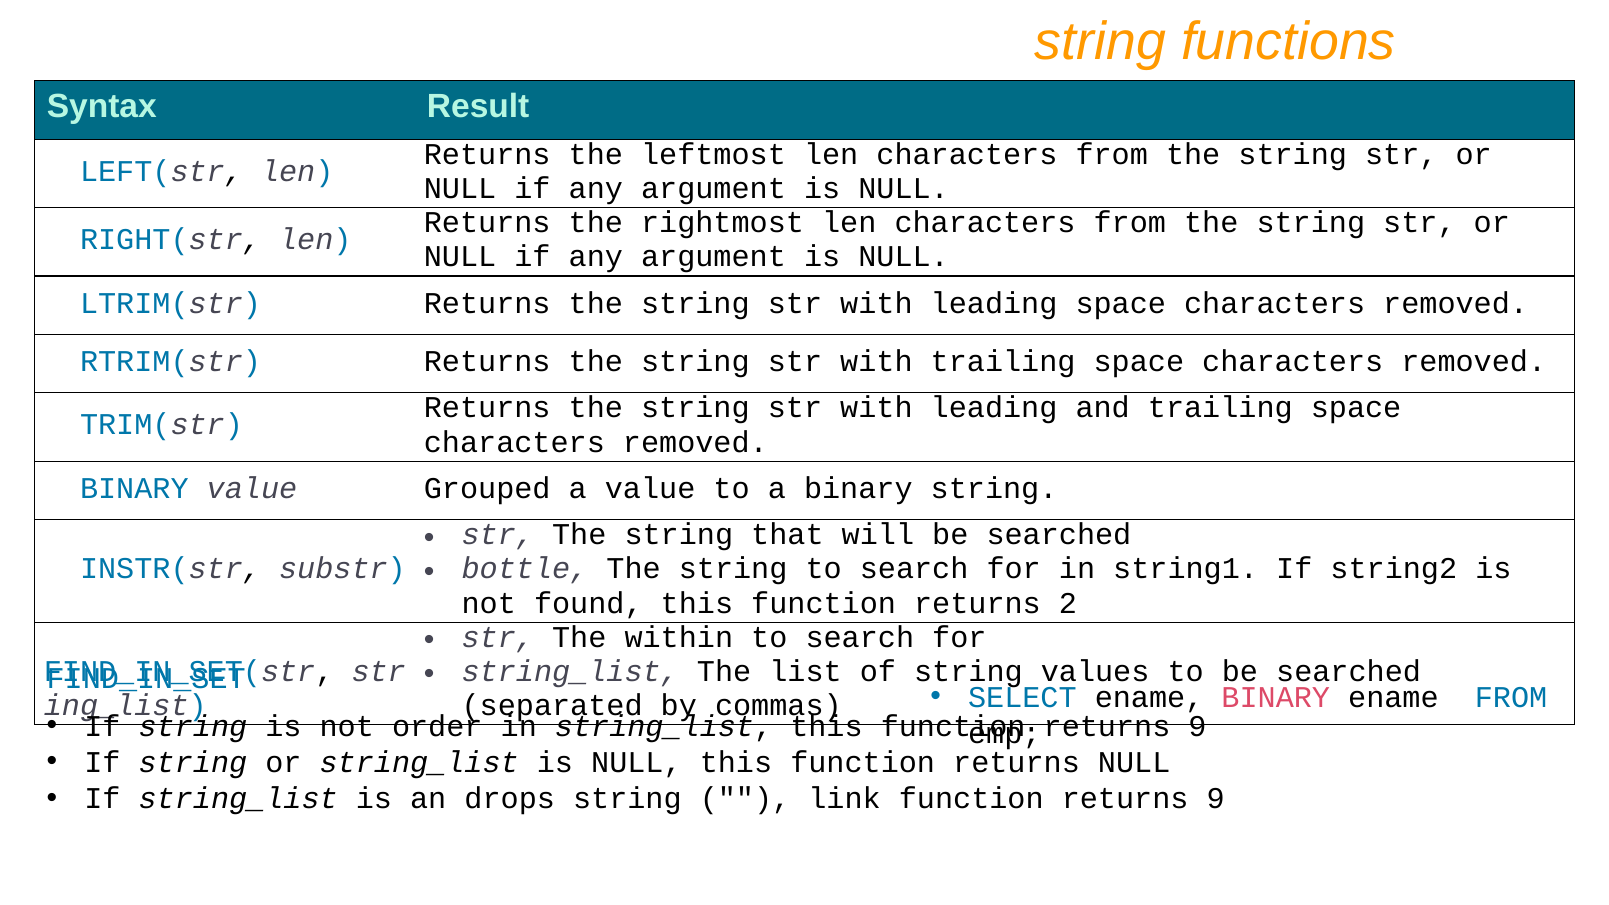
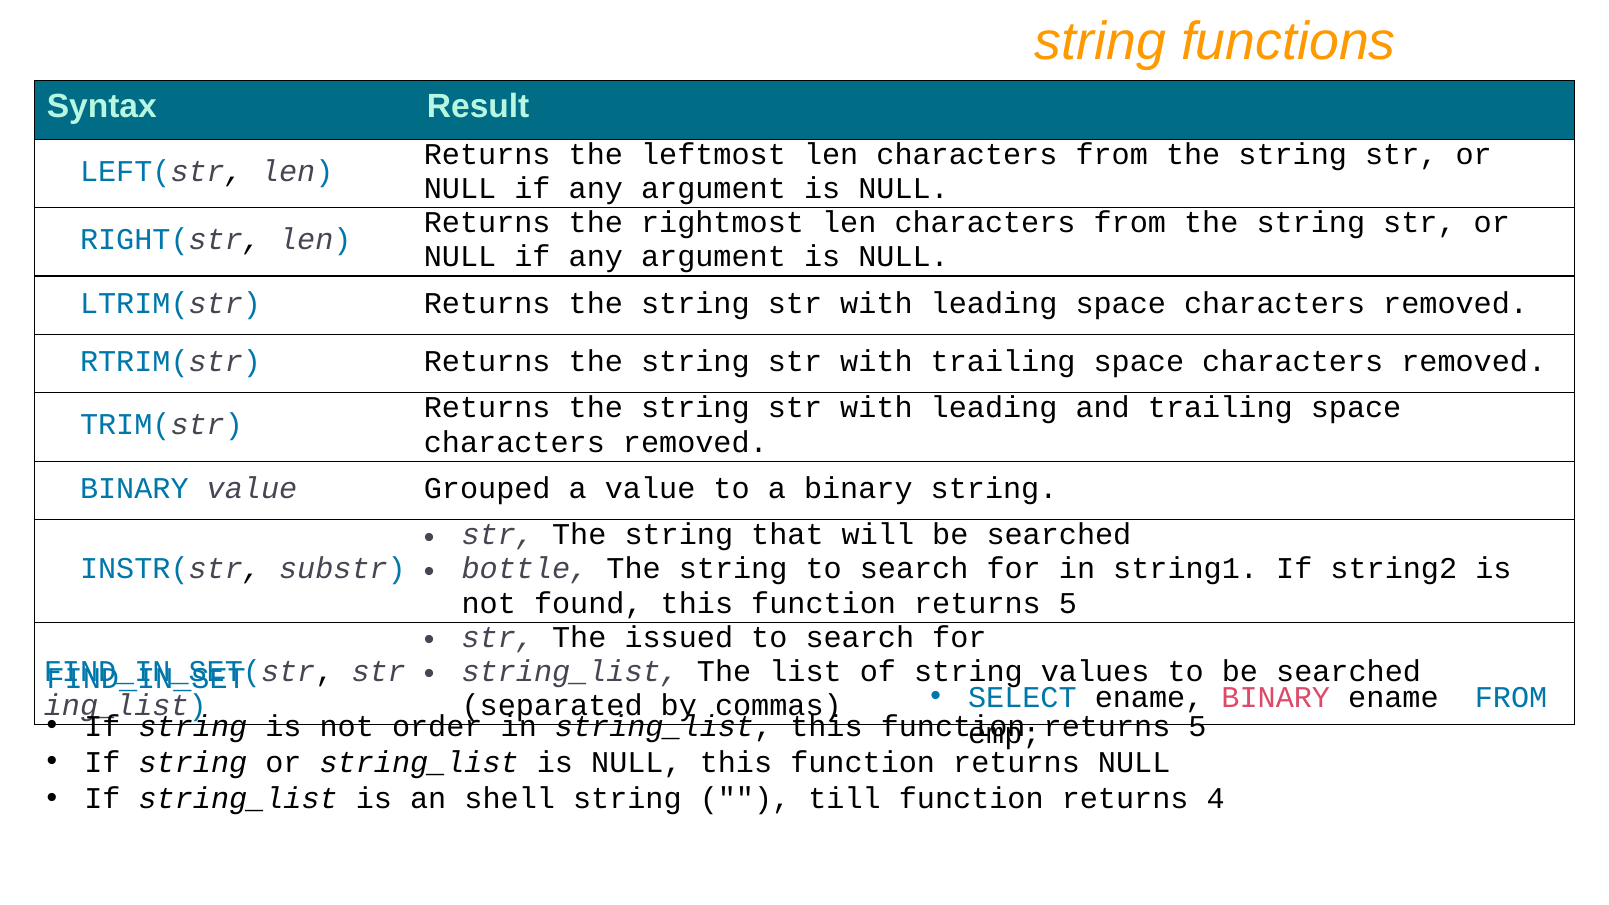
2: 2 -> 5 (1068, 603)
within: within -> issued (679, 637)
9: 9 -> 5 (1198, 726)
drops: drops -> shell (510, 799)
link: link -> till (845, 799)
9: 9 -> 4 (1216, 799)
